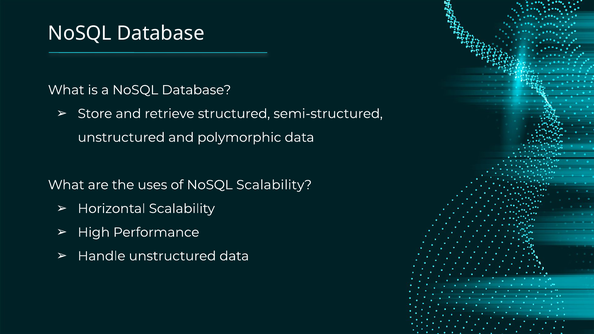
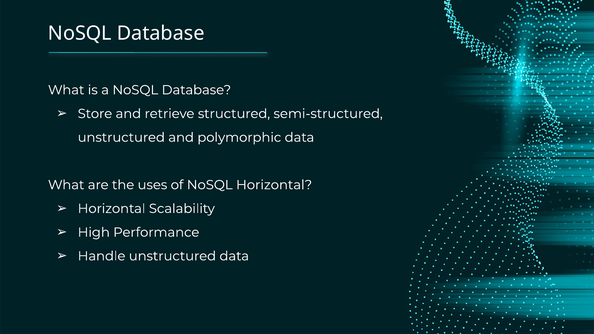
NoSQL Scalability: Scalability -> Horizontal (274, 185)
